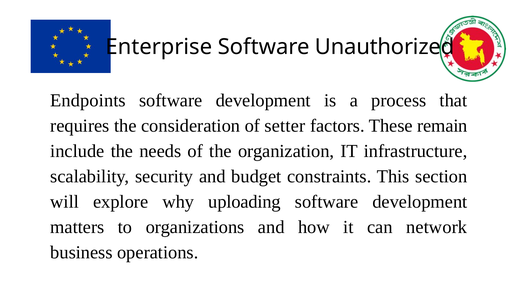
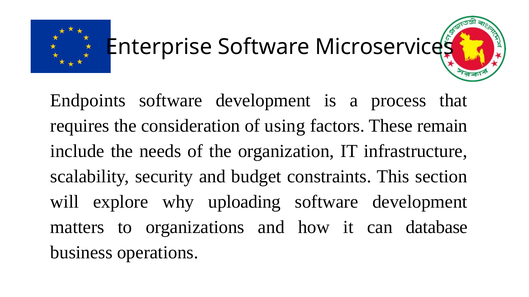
Unauthorized: Unauthorized -> Microservices (385, 47)
setter: setter -> using (285, 126)
network: network -> database (437, 227)
